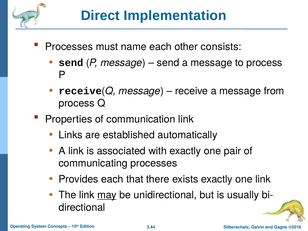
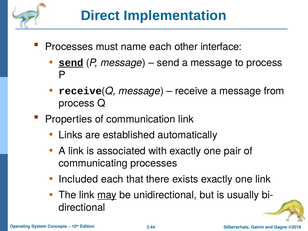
consists: consists -> interface (221, 47)
send underline: none -> present (71, 63)
Provides: Provides -> Included (78, 179)
